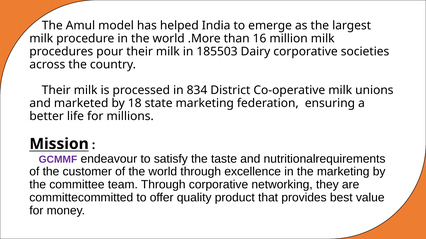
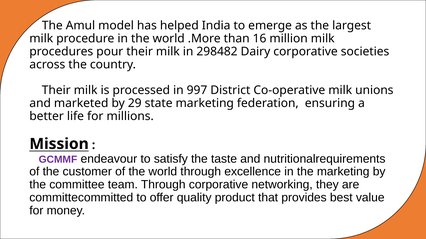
185503: 185503 -> 298482 (217, 52)
834: 834 -> 997 (197, 91)
18: 18 -> 29 (135, 103)
